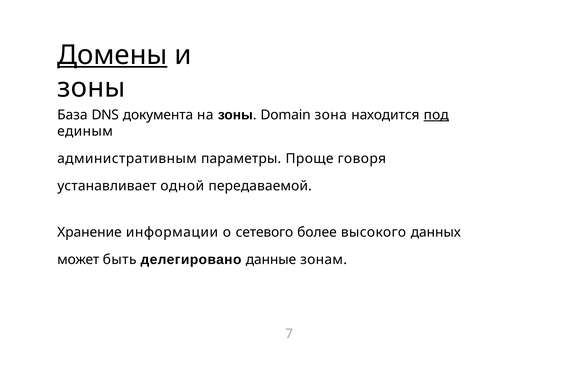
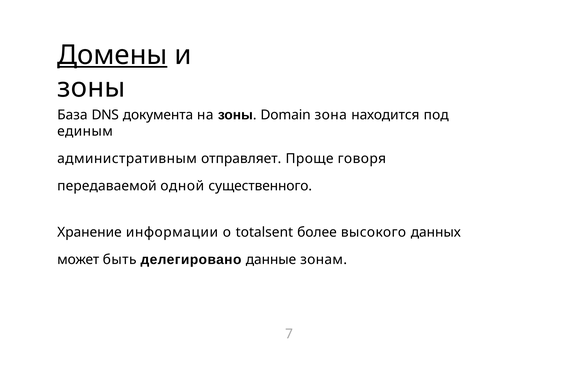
под underline: present -> none (436, 115)
параметры: параметры -> отправляет (241, 159)
устанавливает: устанавливает -> передаваемой (107, 186)
передаваемой: передаваемой -> существенного (260, 186)
сетевого: сетевого -> totalsent (264, 233)
